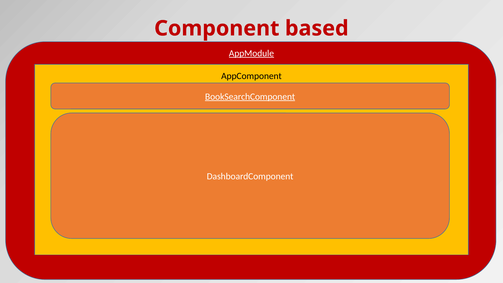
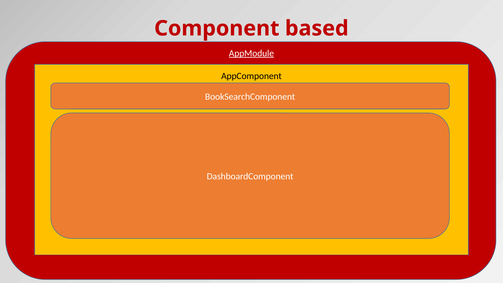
BookSearchComponent underline: present -> none (250, 97)
